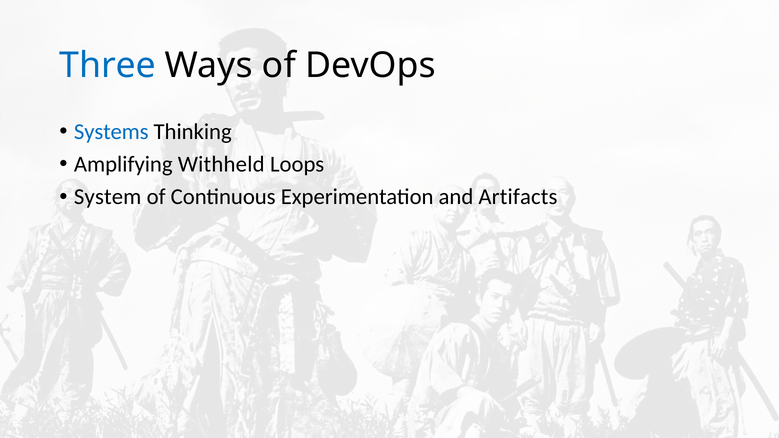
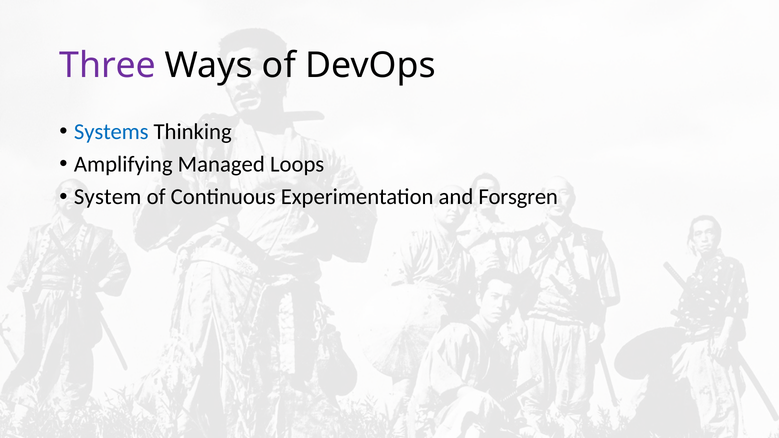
Three colour: blue -> purple (108, 65)
Withheld: Withheld -> Managed (221, 164)
Artifacts: Artifacts -> Forsgren (518, 197)
